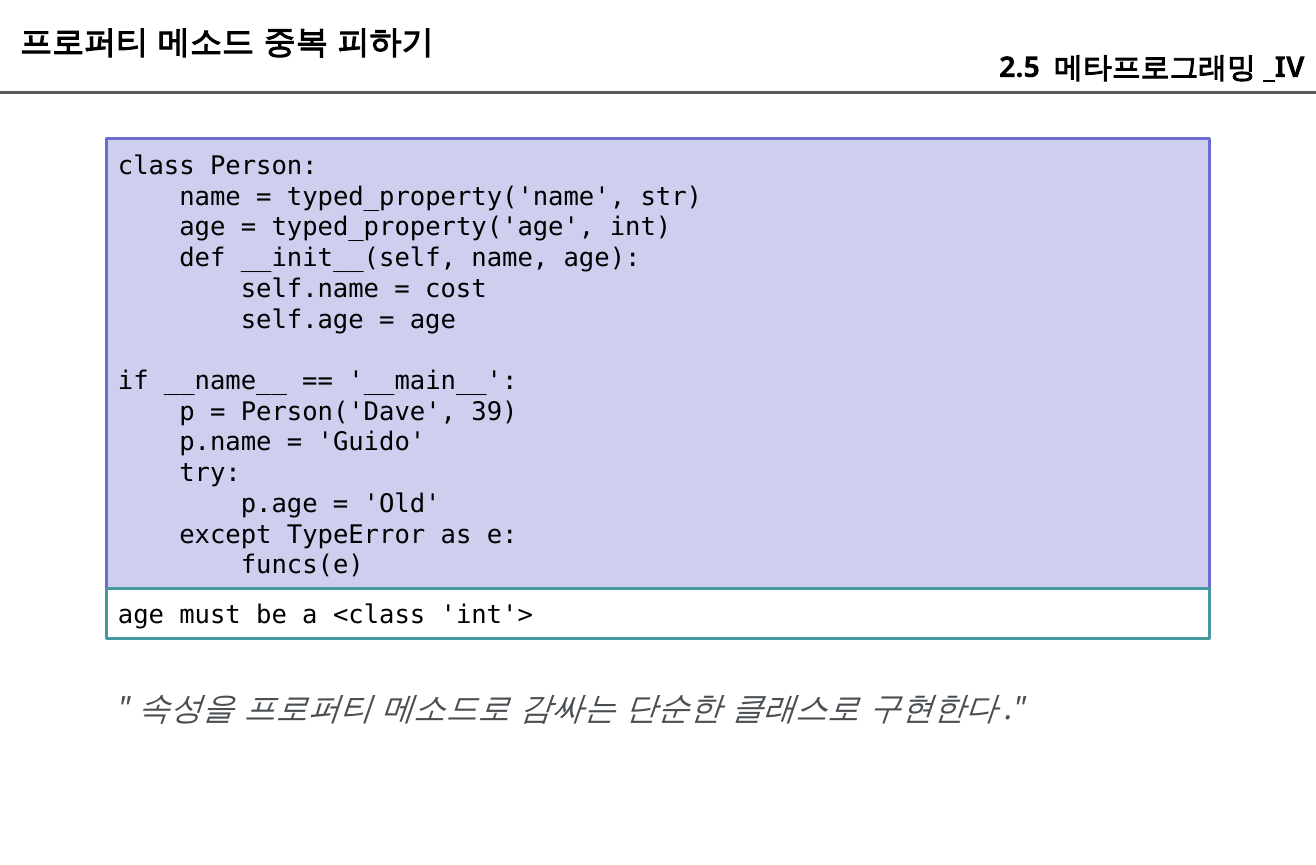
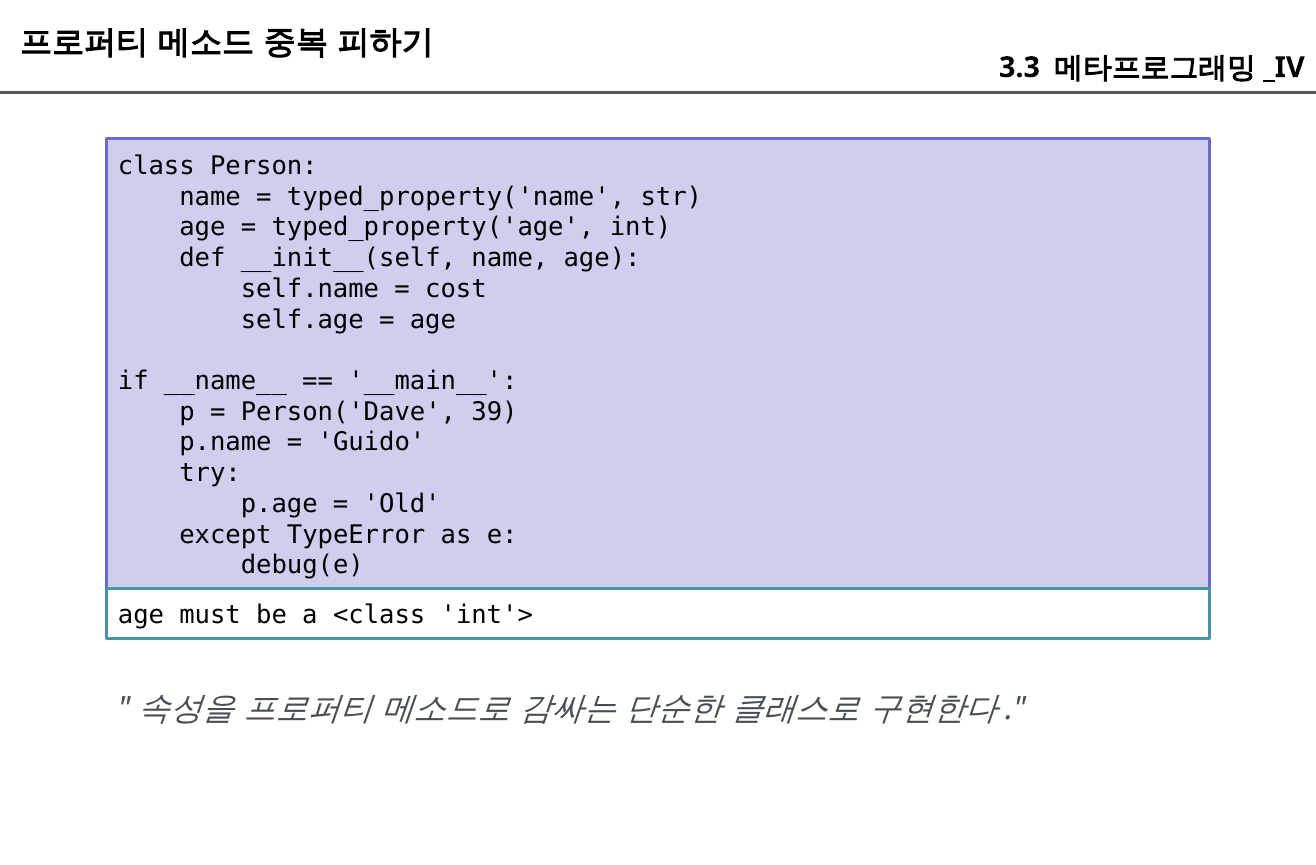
2.5: 2.5 -> 3.3 (1020, 67)
funcs(e: funcs(e -> debug(e (302, 565)
